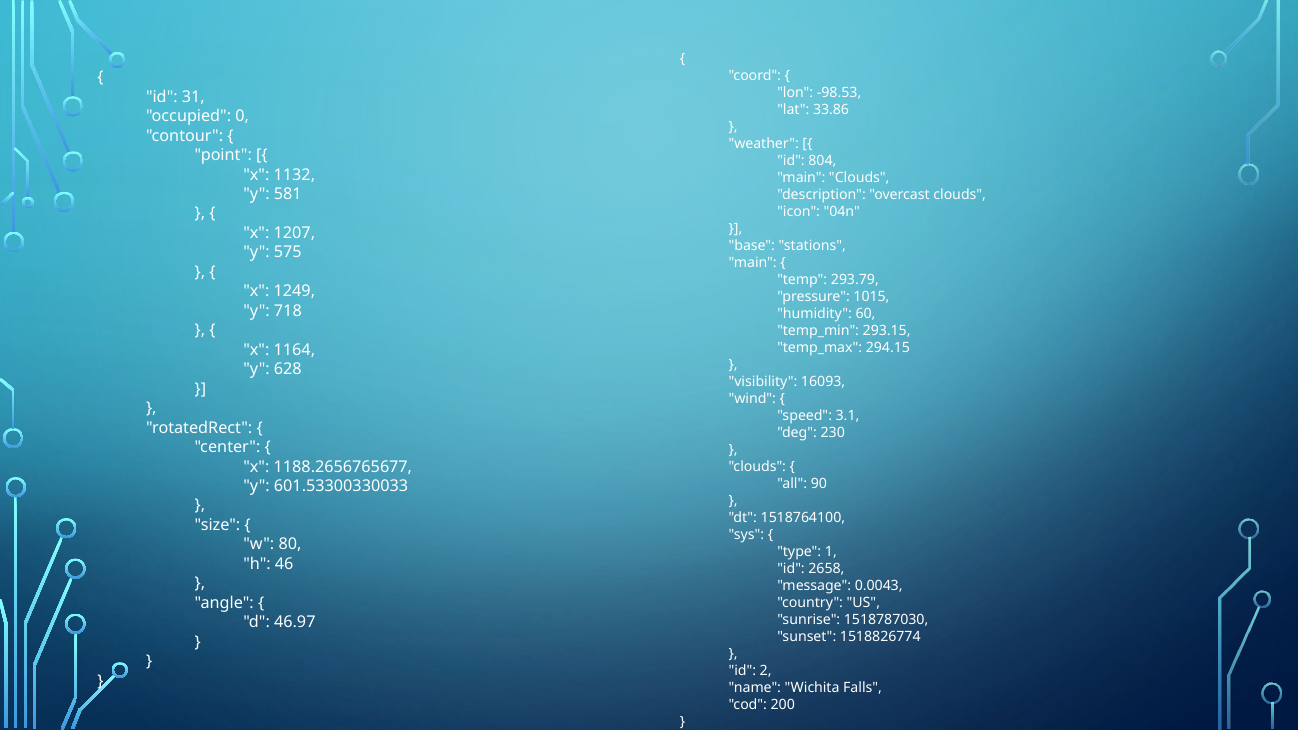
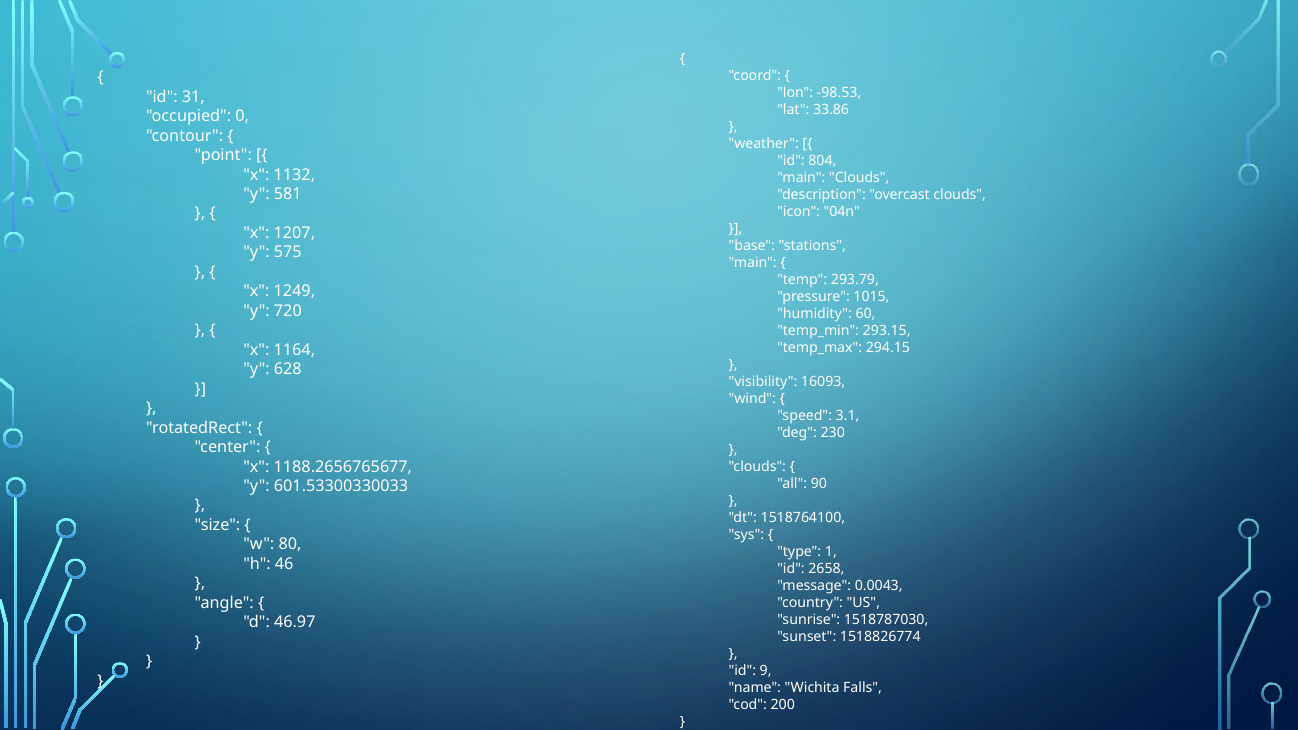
718: 718 -> 720 (288, 311)
2: 2 -> 9 (766, 671)
